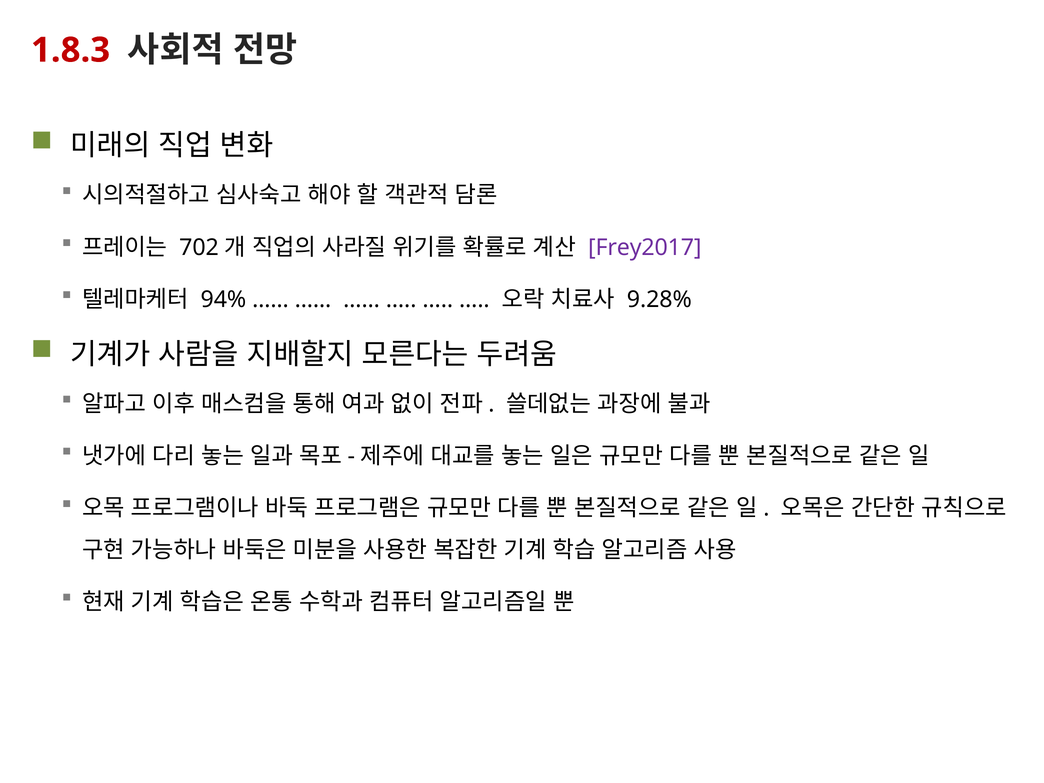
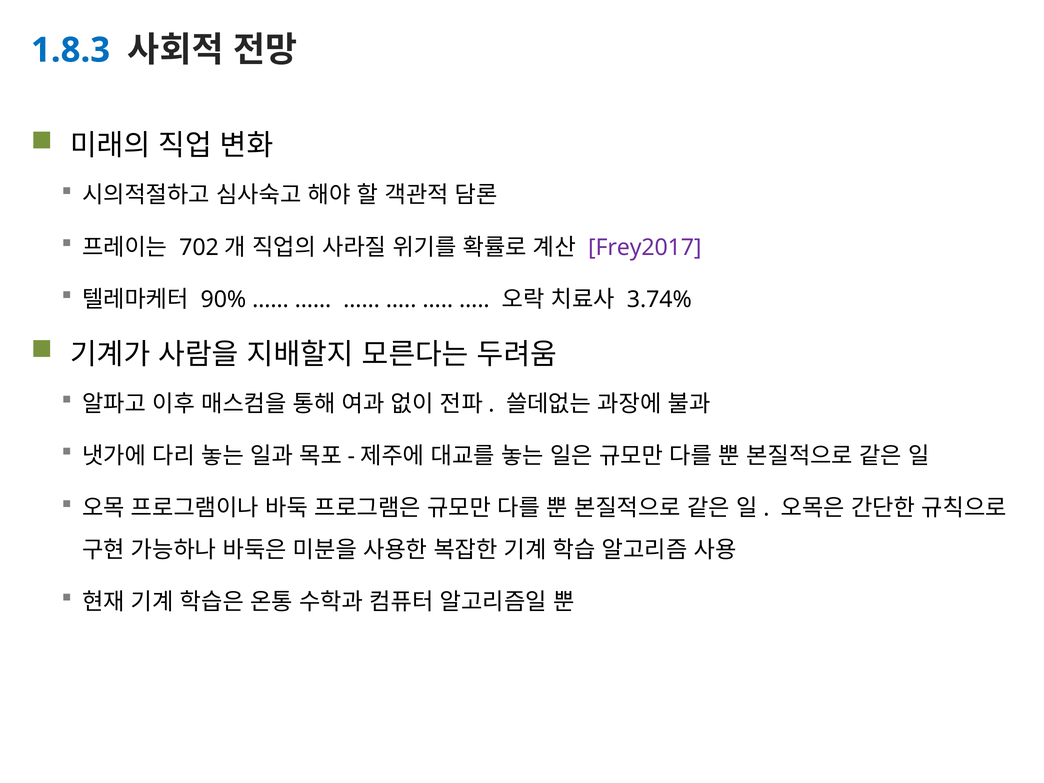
1.8.3 colour: red -> blue (71, 50)
94%: 94% -> 90% (223, 300)
9.28%: 9.28% -> 3.74% (659, 300)
